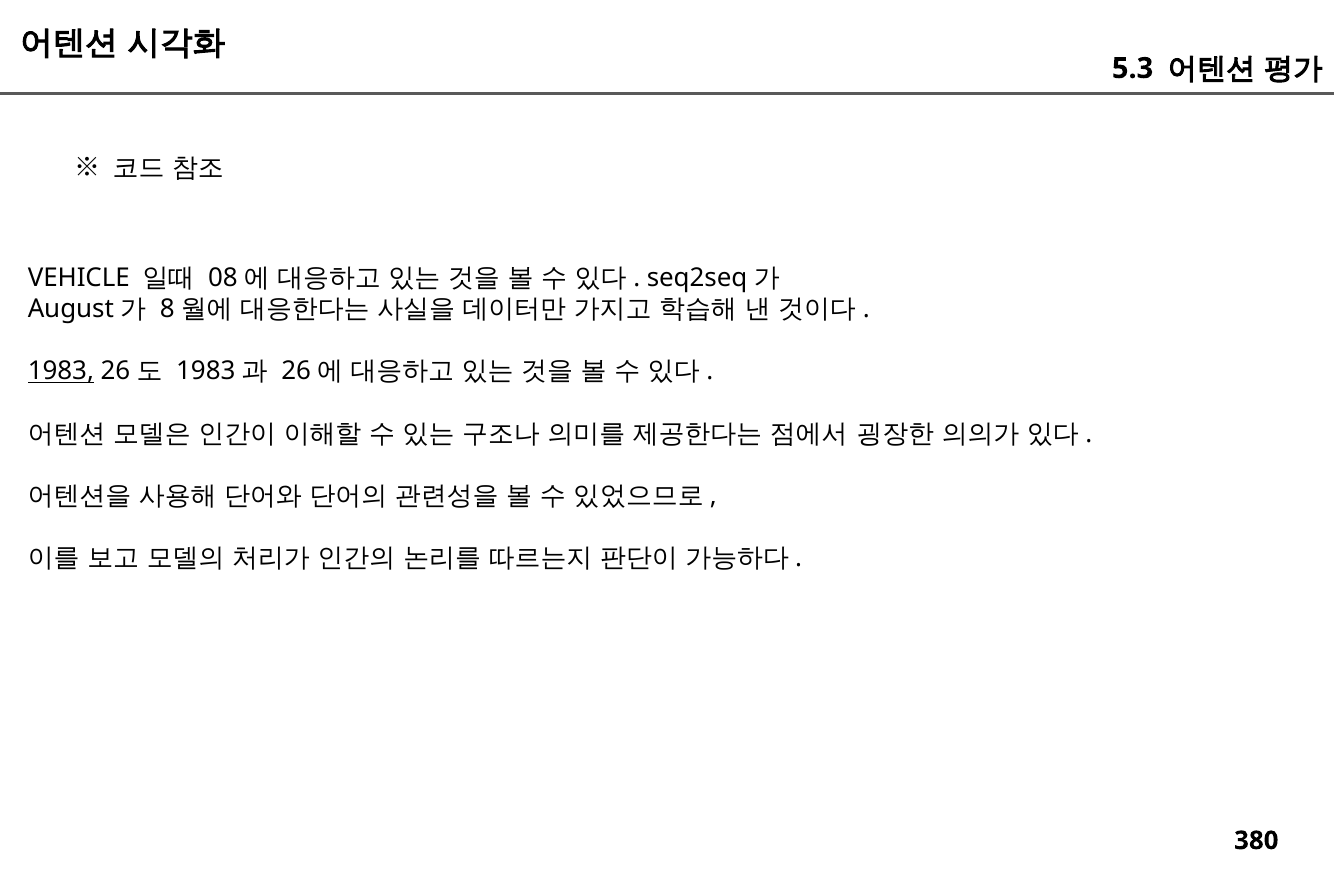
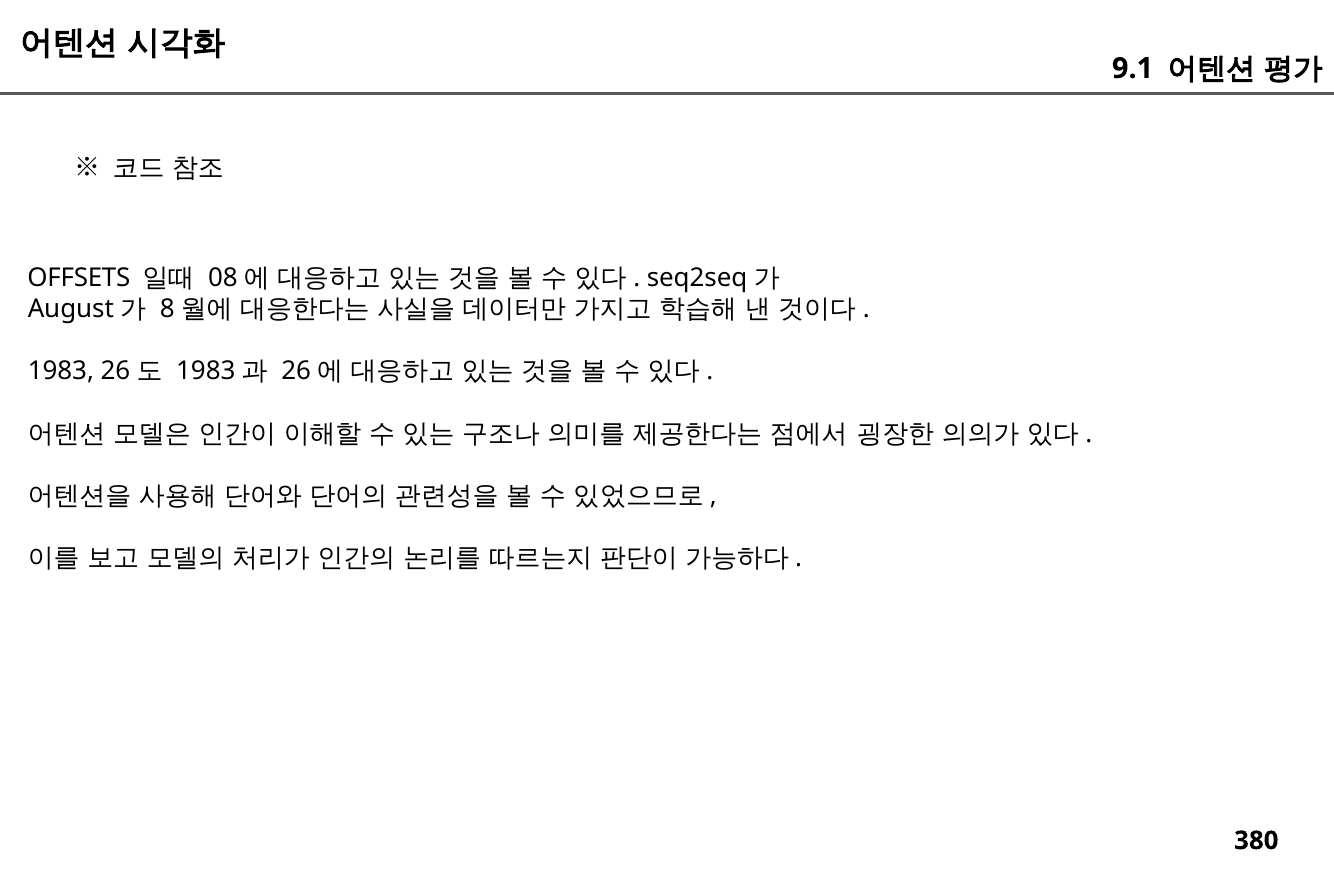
5.3: 5.3 -> 9.1 (1133, 68)
VEHICLE: VEHICLE -> OFFSETS (79, 278)
1983 underline: present -> none (61, 371)
